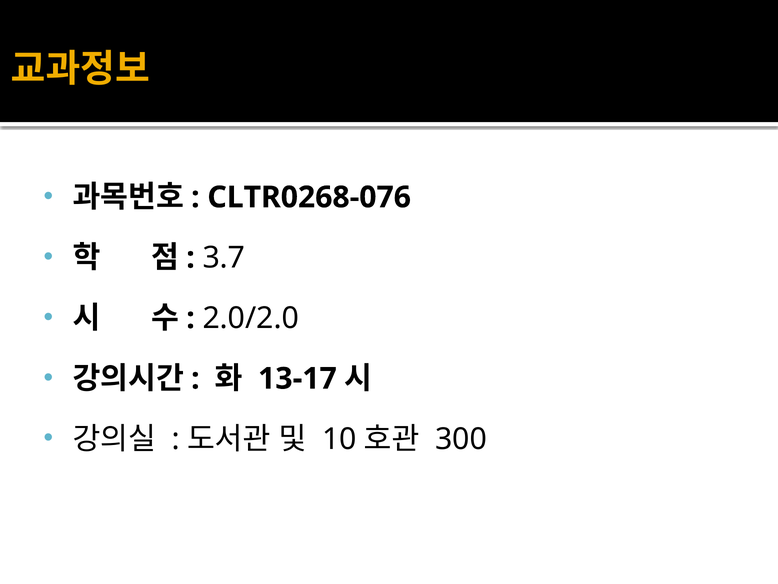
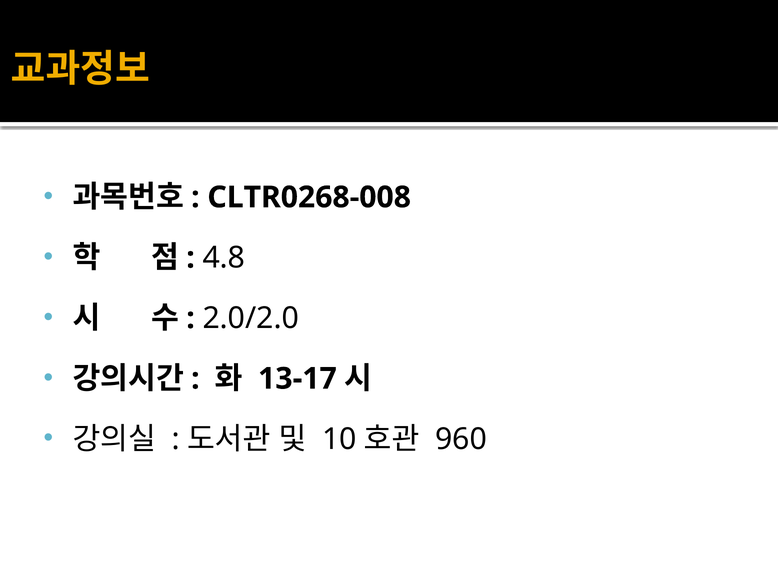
CLTR0268-076: CLTR0268-076 -> CLTR0268-008 (309, 197)
3.7: 3.7 -> 4.8 (224, 258)
300: 300 -> 960 (461, 439)
